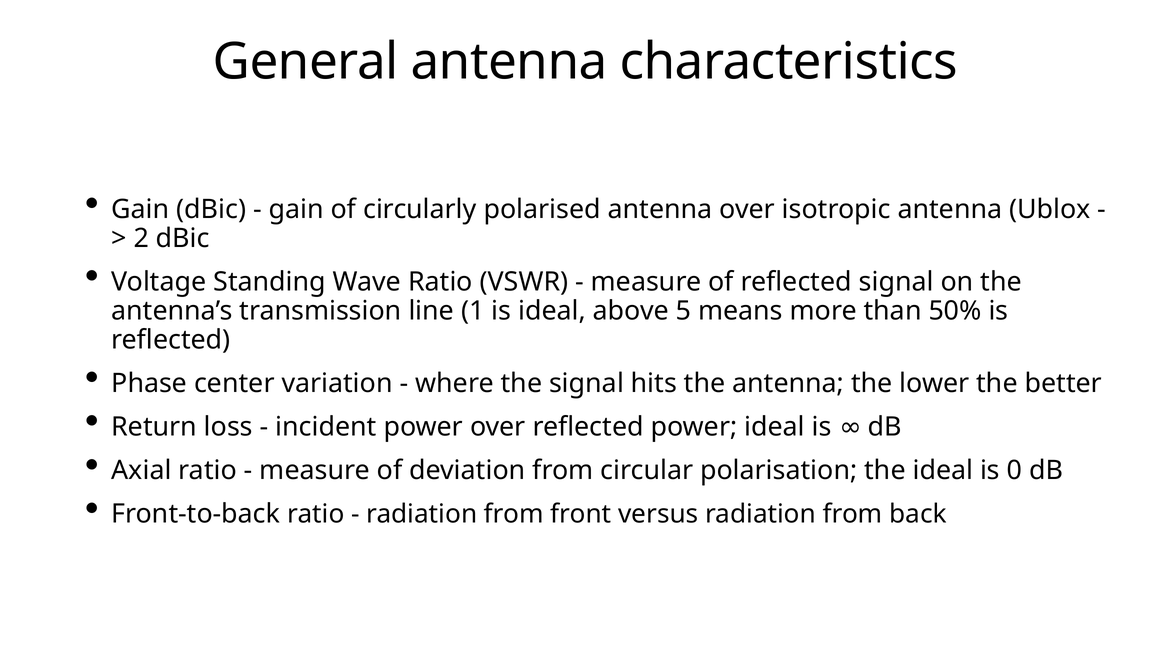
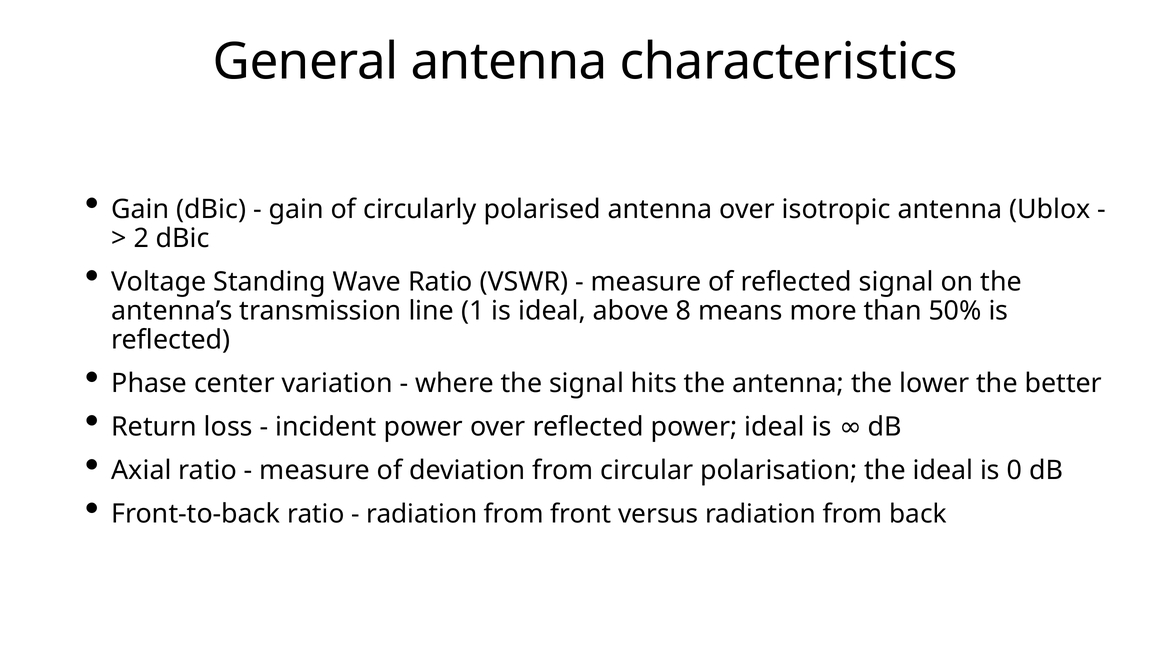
5: 5 -> 8 (683, 311)
